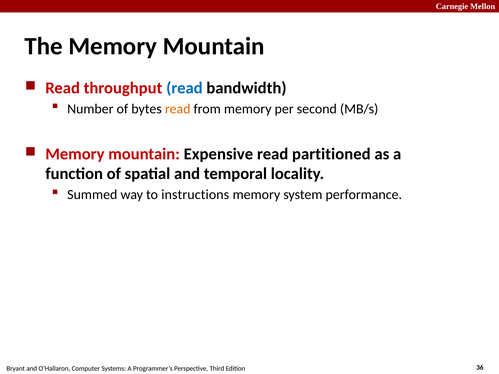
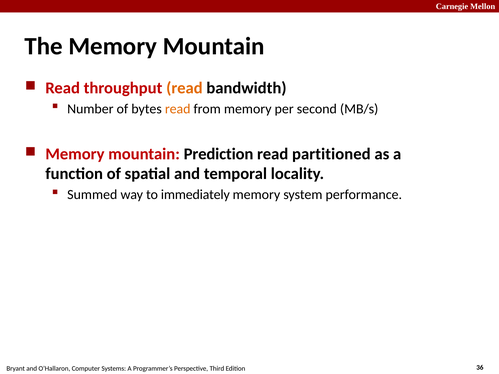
read colour: blue -> orange (184, 88)
Expensive: Expensive -> Prediction (219, 154)
instructions: instructions -> immediately (195, 195)
